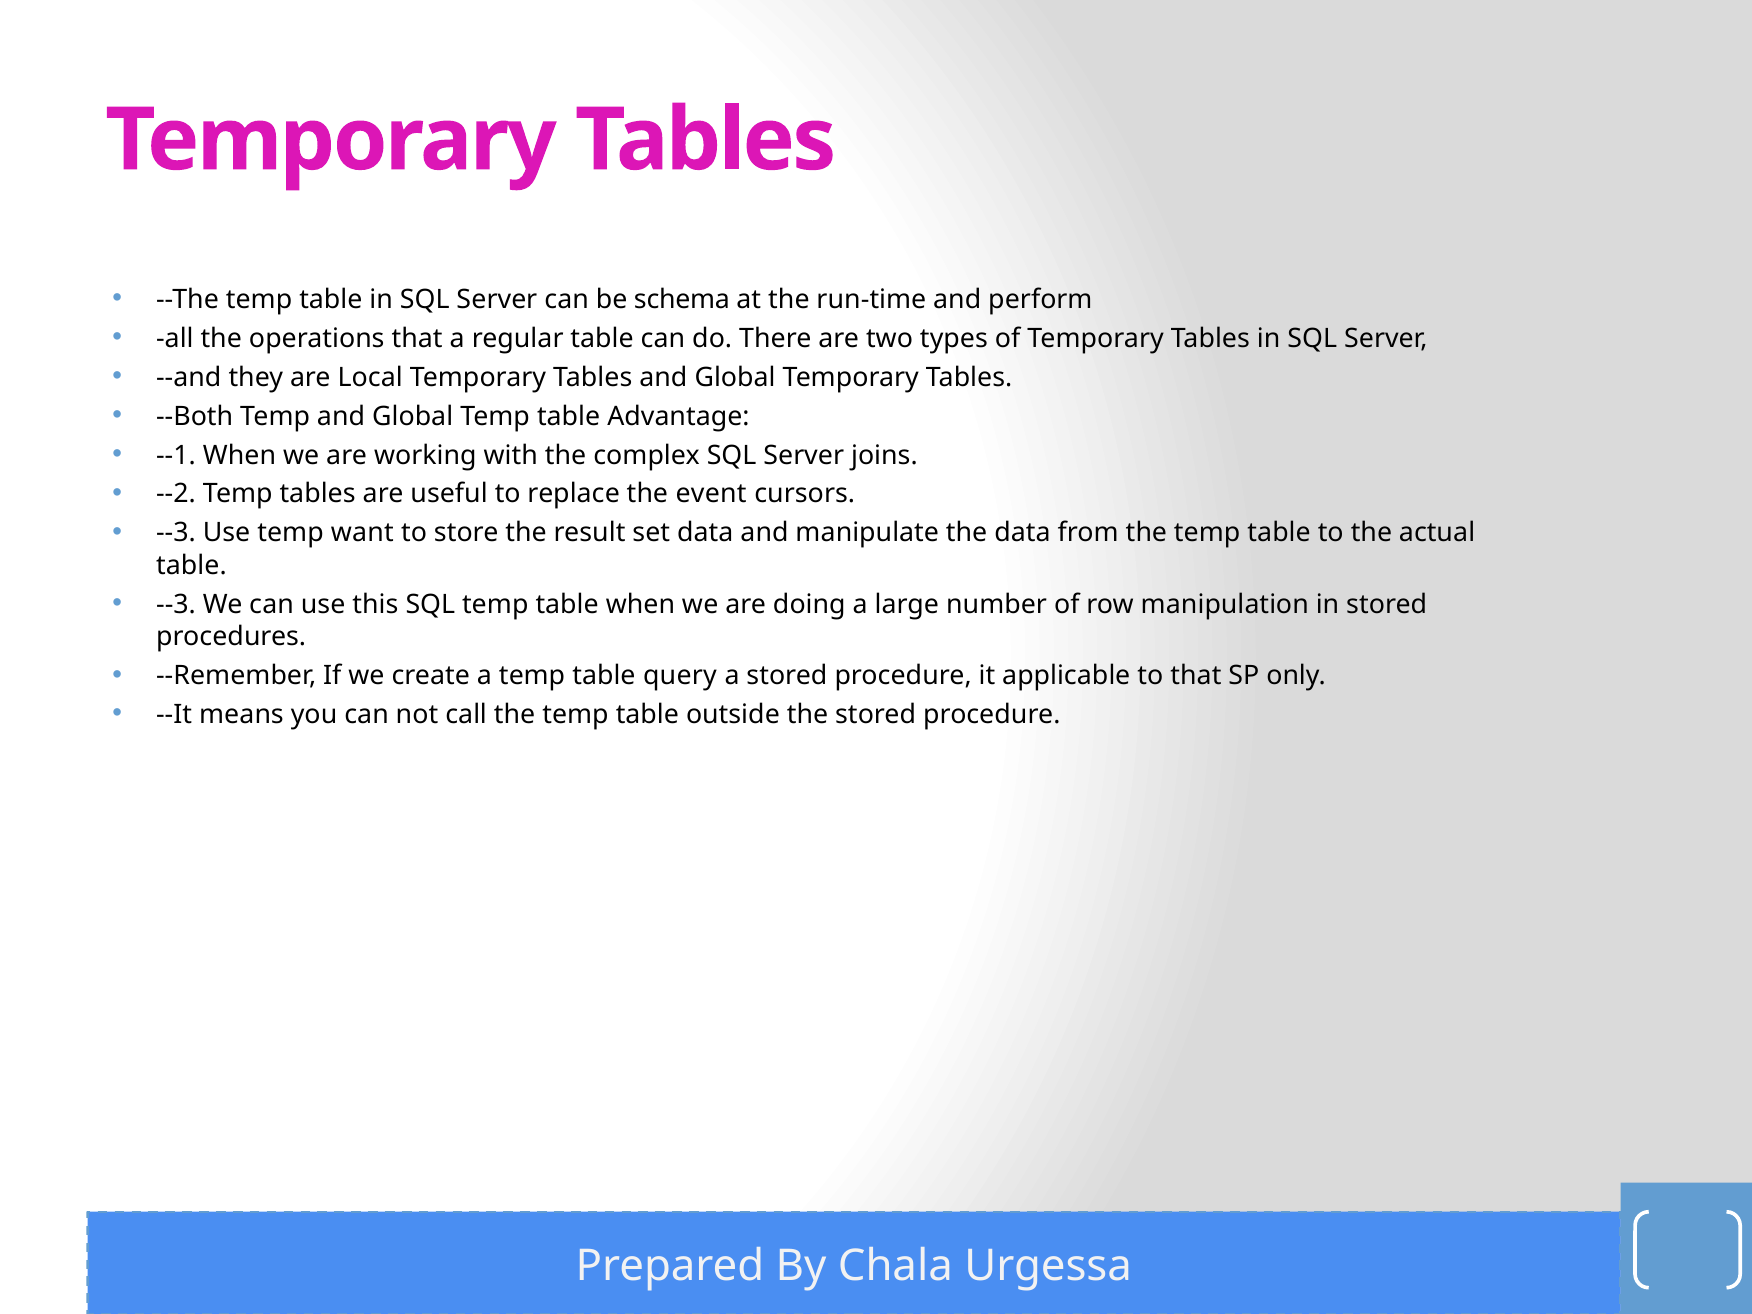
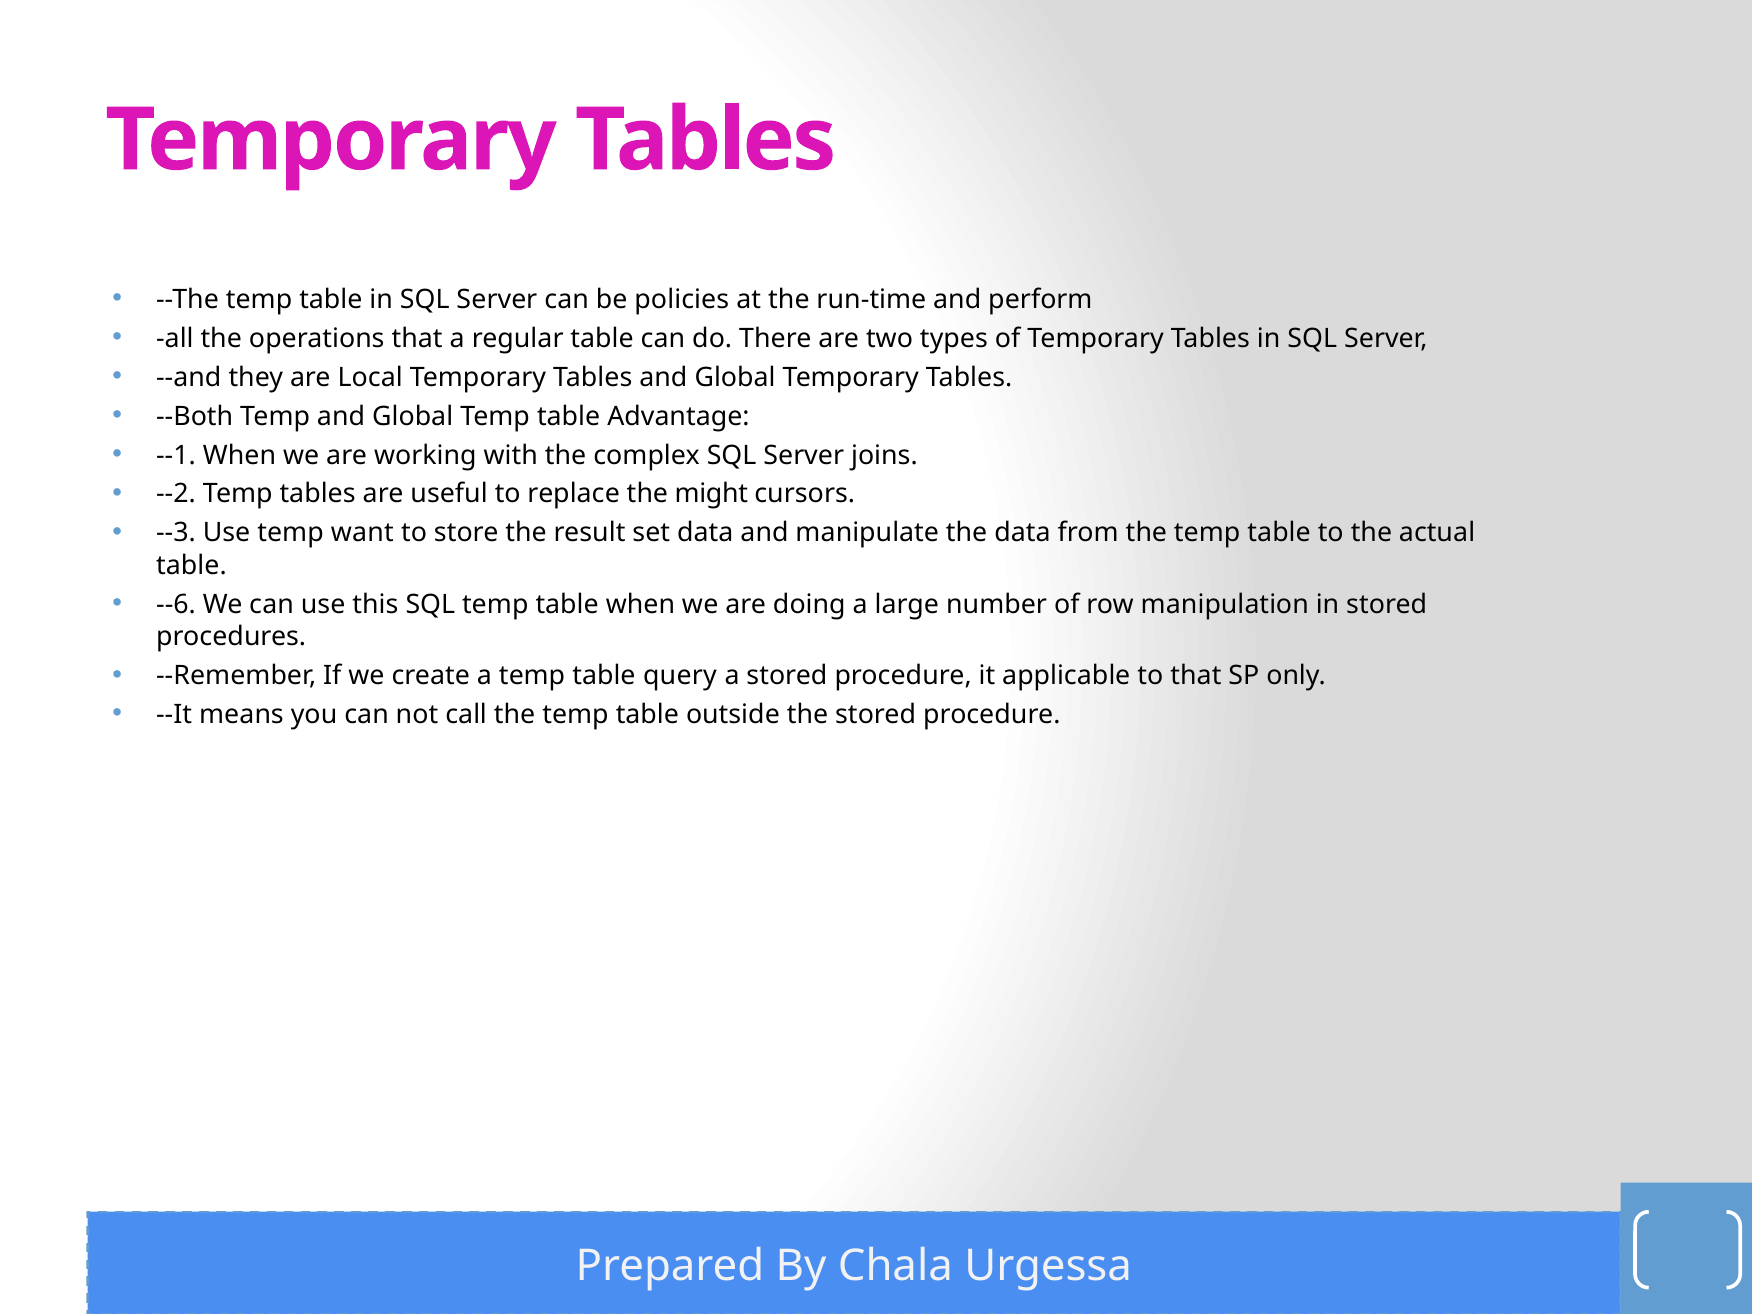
schema: schema -> policies (682, 299)
event: event -> might (711, 494)
--3: --3 -> --6 (176, 604)
